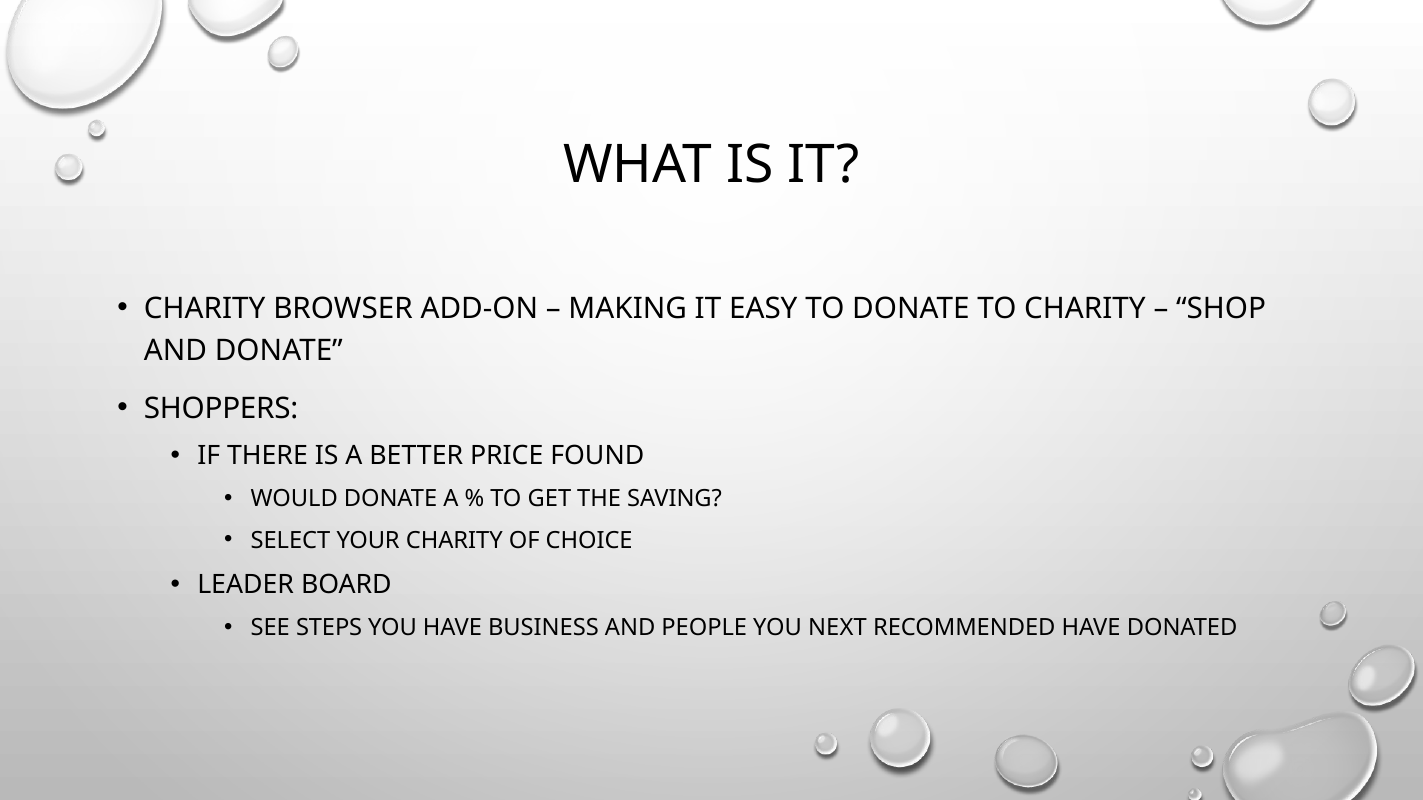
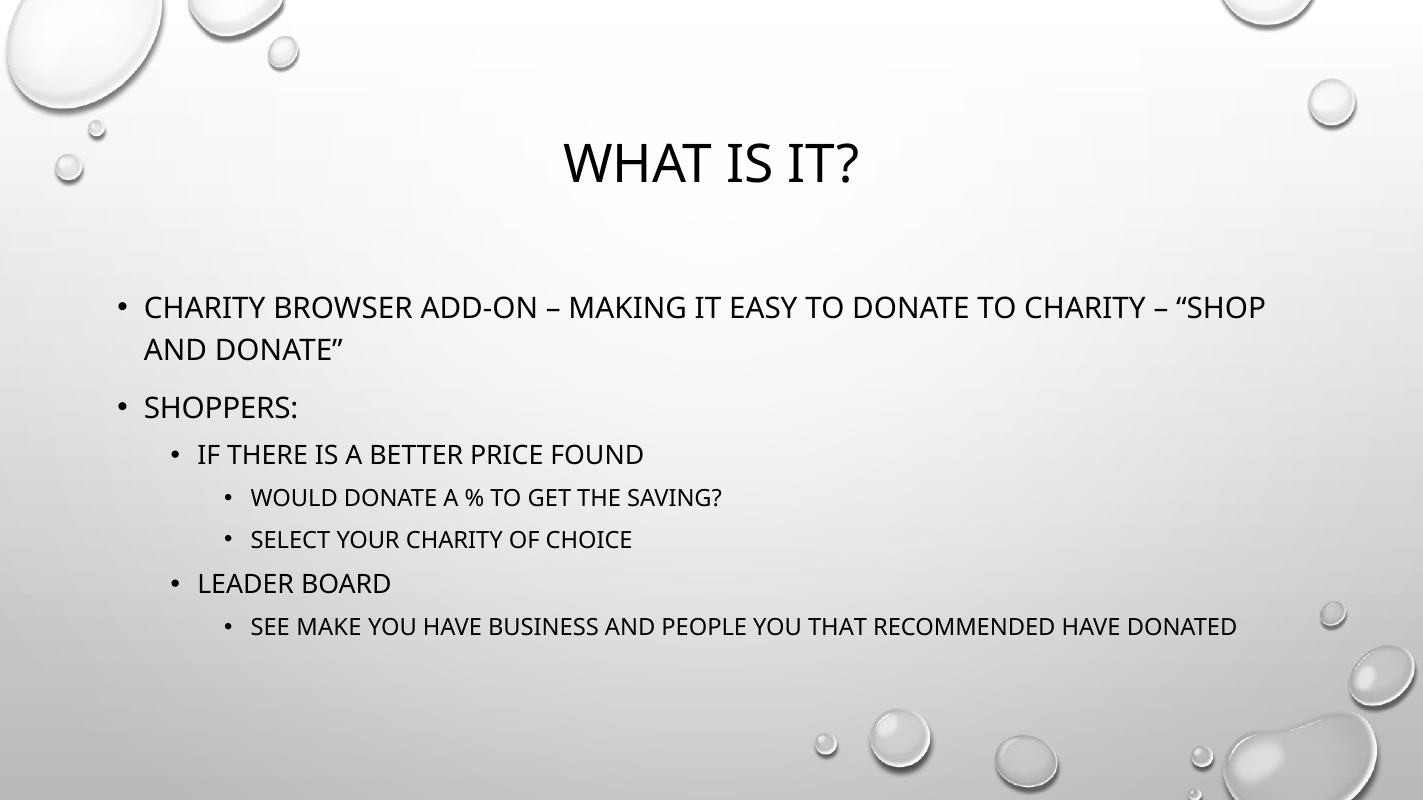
STEPS: STEPS -> MAKE (329, 628)
NEXT: NEXT -> THAT (838, 628)
